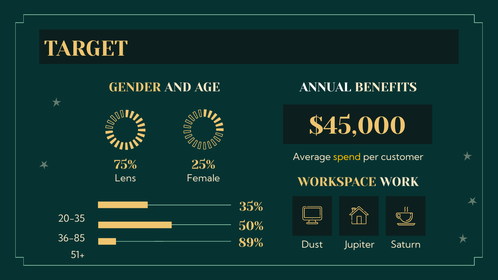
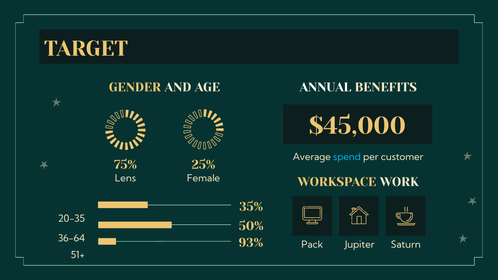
spend colour: yellow -> light blue (347, 157)
36-85: 36-85 -> 36-64 (71, 238)
89%: 89% -> 93% (251, 243)
Dust: Dust -> Pack (312, 245)
